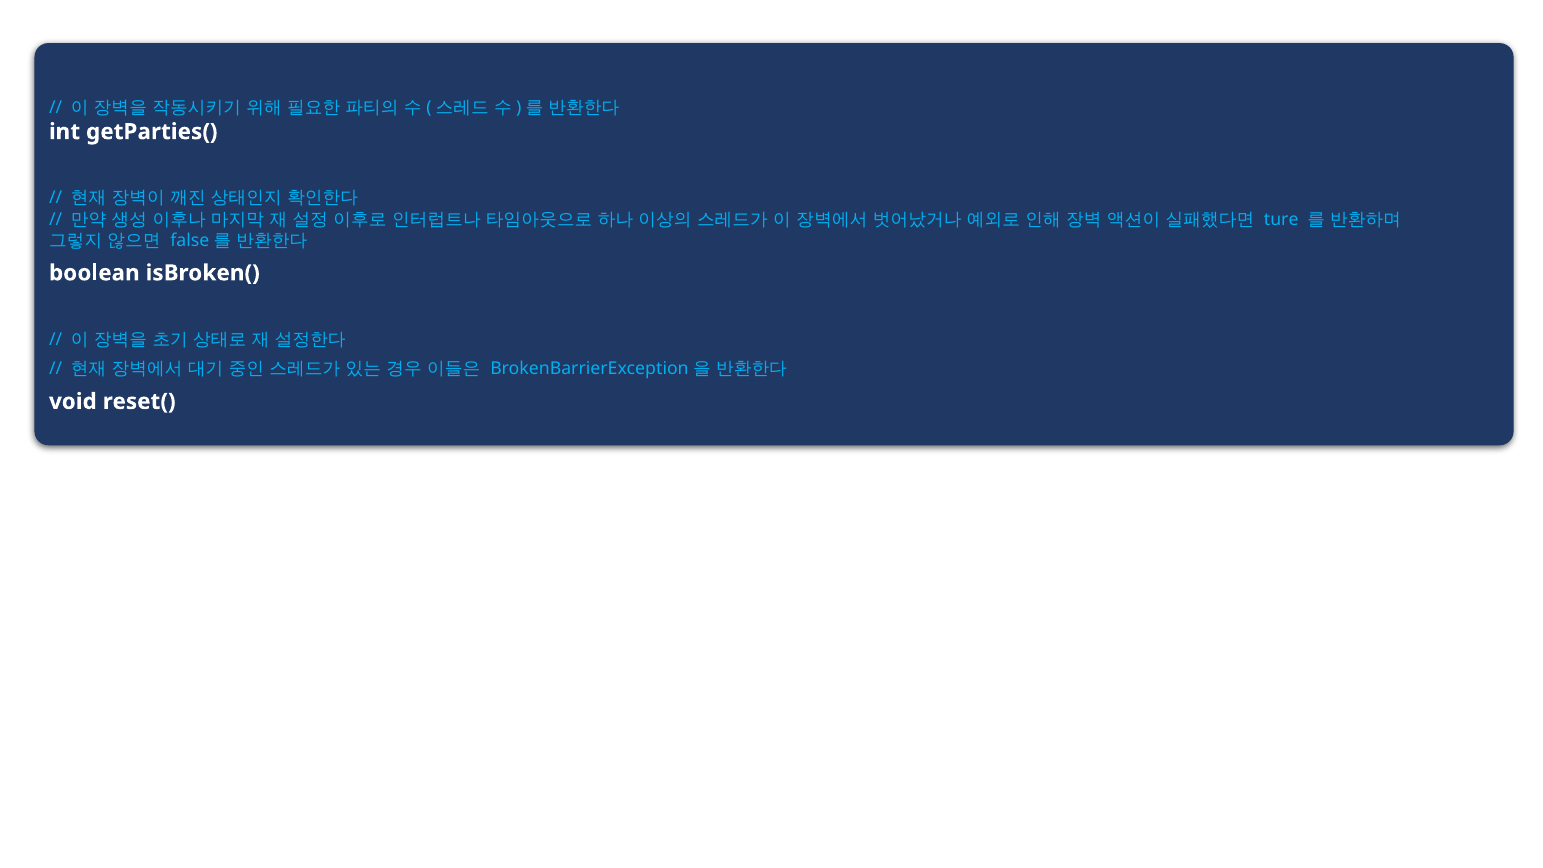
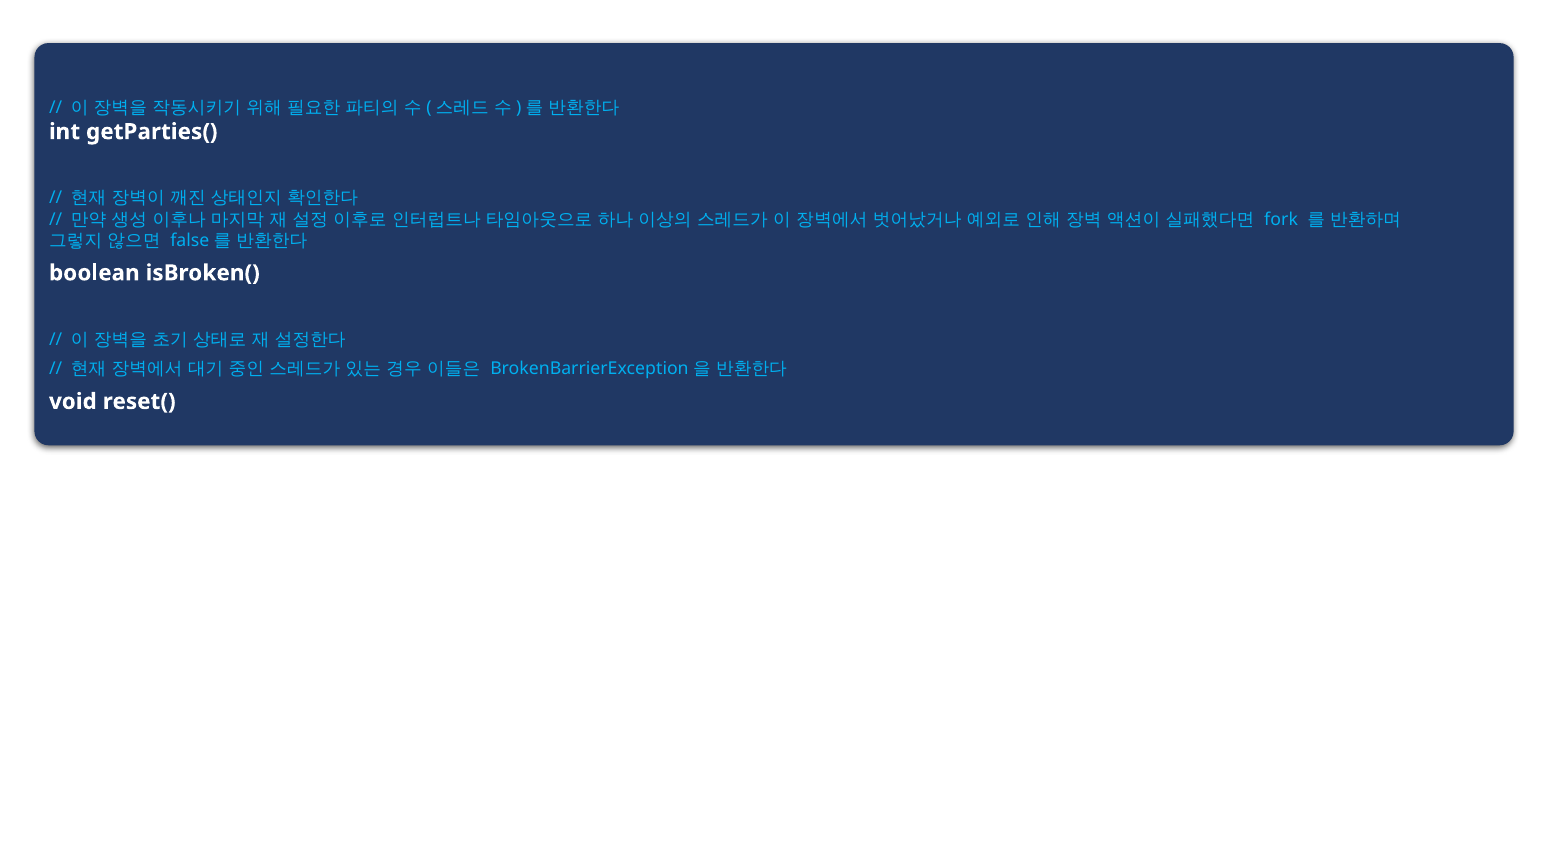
ture: ture -> fork (1281, 219)
